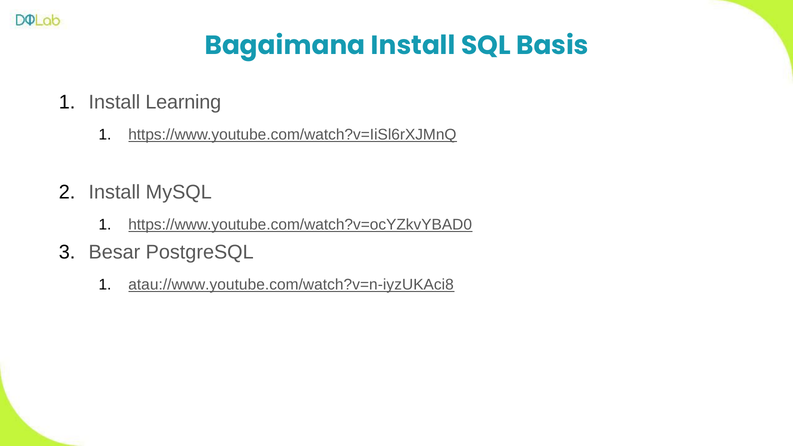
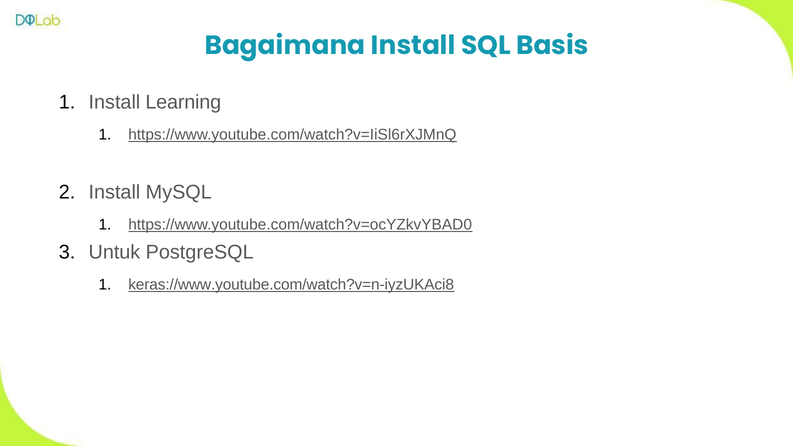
Besar: Besar -> Untuk (114, 252)
atau://www.youtube.com/watch?v=n-iyzUKAci8: atau://www.youtube.com/watch?v=n-iyzUKAci8 -> keras://www.youtube.com/watch?v=n-iyzUKAci8 (291, 285)
